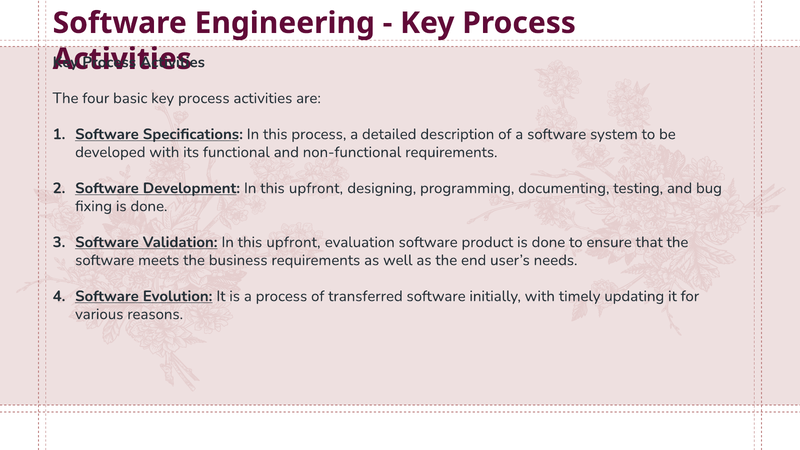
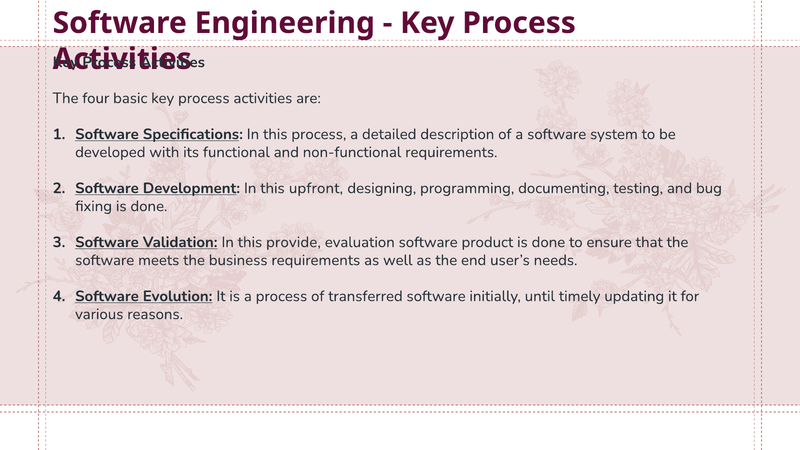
Validation In this upfront: upfront -> provide (293, 242)
initially with: with -> until (540, 296)
